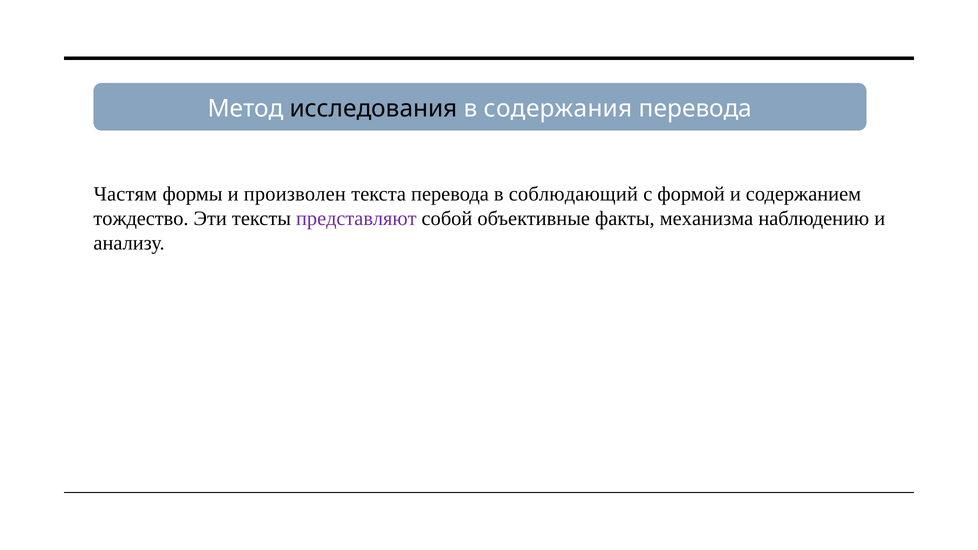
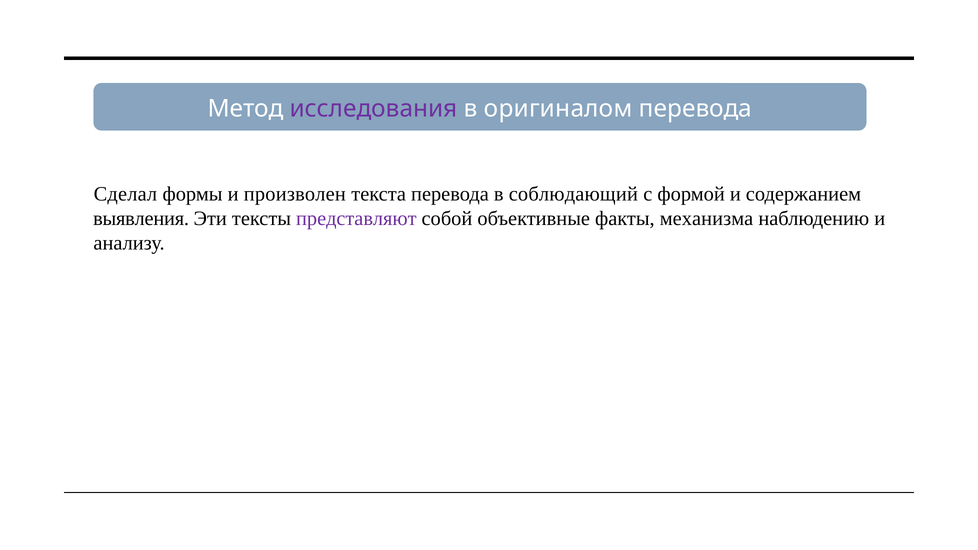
исследования colour: black -> purple (374, 109)
содержания: содержания -> оригиналом (558, 109)
Частям: Частям -> Сделал (125, 194)
тождество: тождество -> выявления (141, 218)
